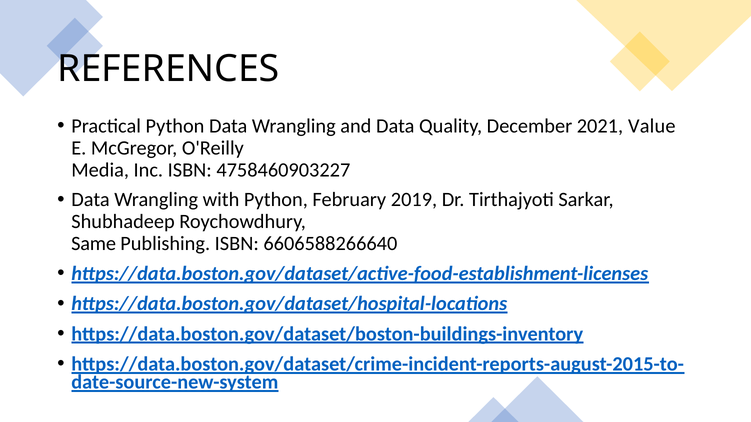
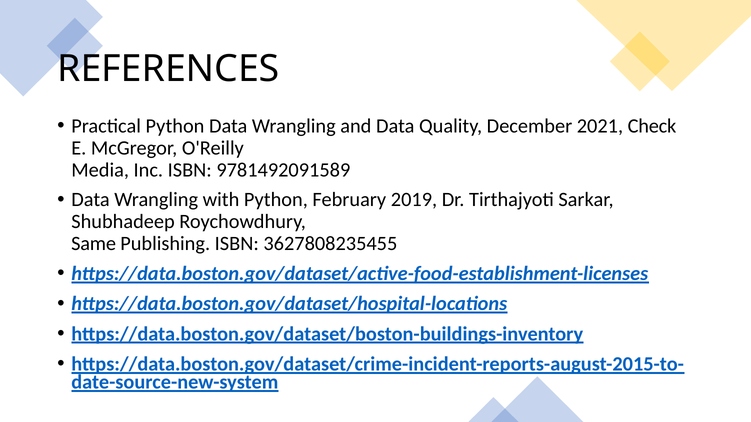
Value: Value -> Check (652, 126)
4758460903227: 4758460903227 -> 9781492091589 (283, 170)
6606588266640: 6606588266640 -> 3627808235455 (330, 244)
